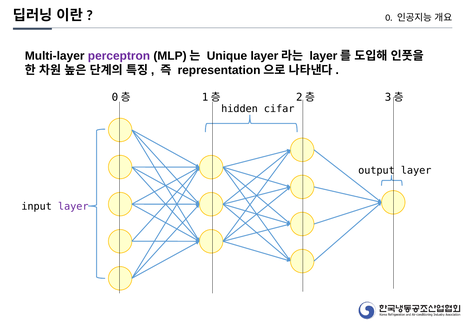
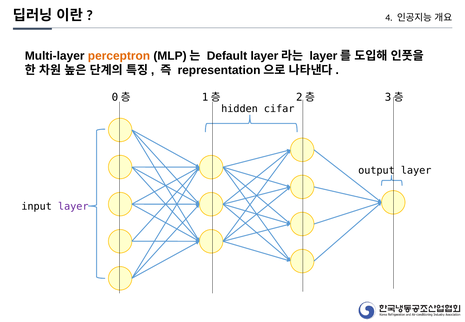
0: 0 -> 4 (389, 18)
perceptron colour: purple -> orange (119, 56)
Unique: Unique -> Default (227, 56)
